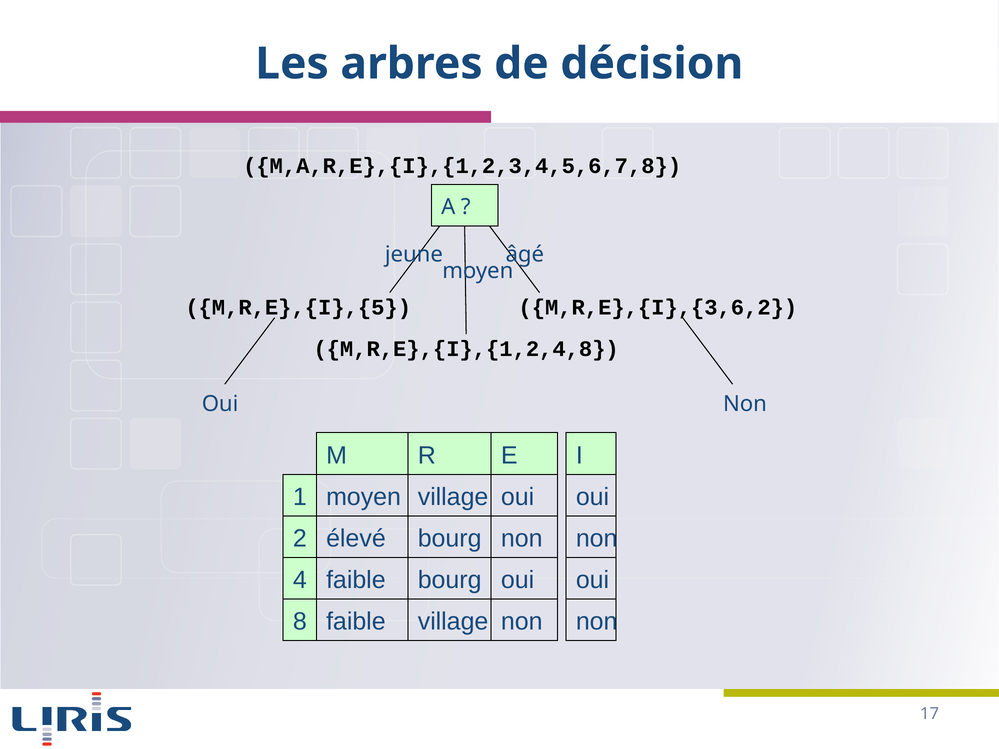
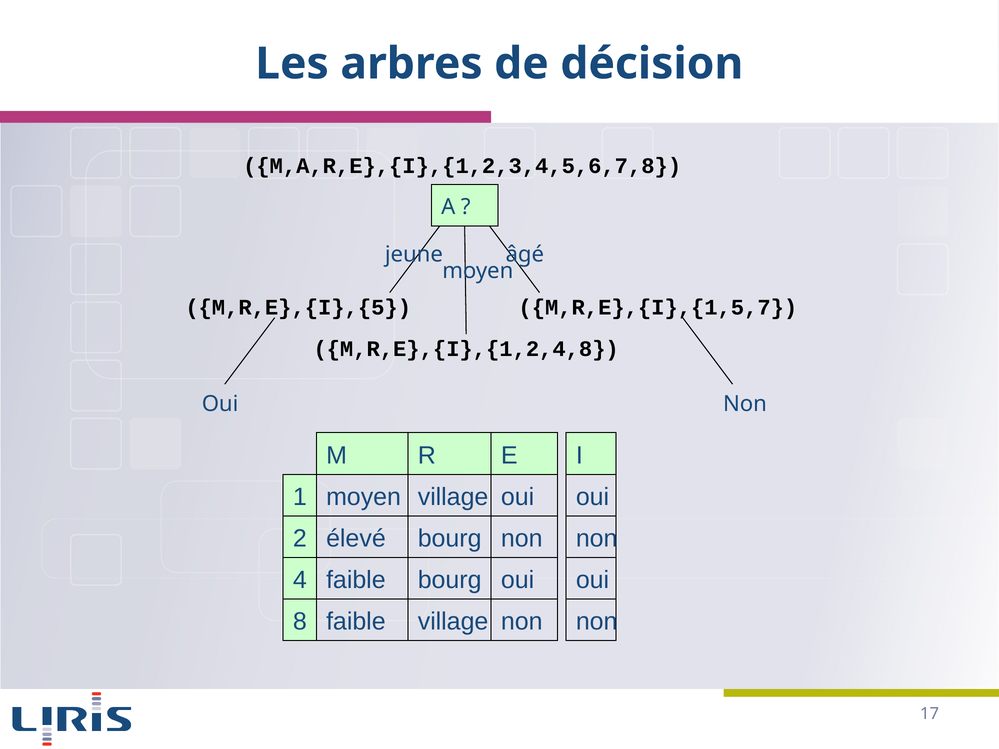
M,R,E},{I},{3,6,2: M,R,E},{I},{3,6,2 -> M,R,E},{I},{1,5,7 (658, 307)
